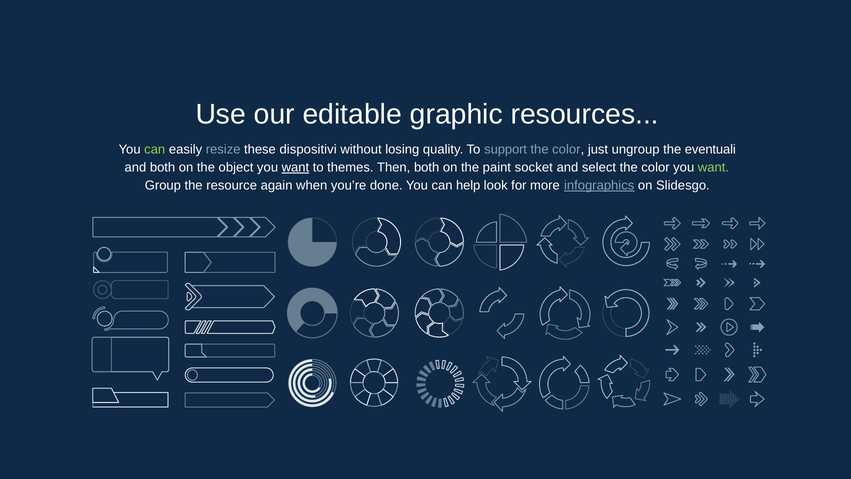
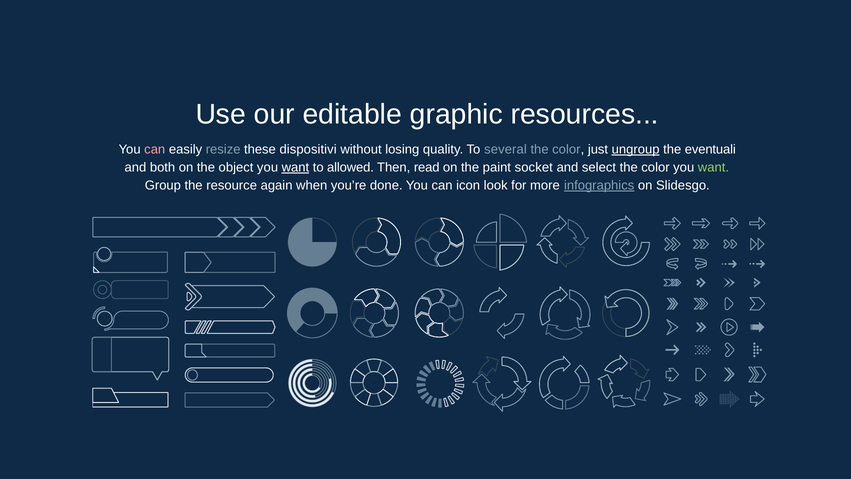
can colour: light green -> pink (155, 149)
support: support -> several (505, 149)
ungroup underline: none -> present (636, 149)
themes: themes -> allowed (350, 167)
Then both: both -> read (427, 167)
help: help -> icon (468, 185)
